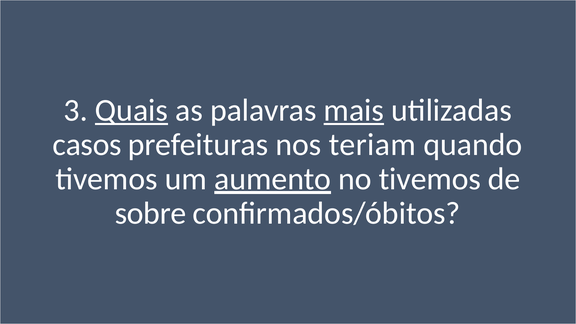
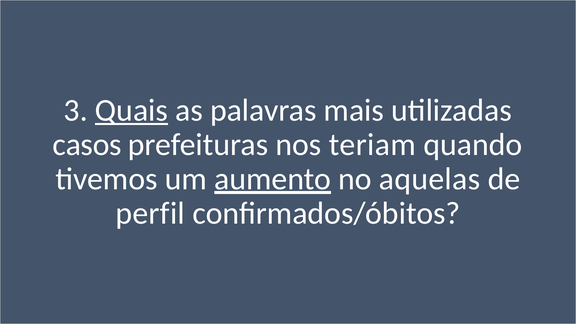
mais underline: present -> none (354, 110)
no tivemos: tivemos -> aquelas (430, 179)
sobre: sobre -> perfil (150, 213)
